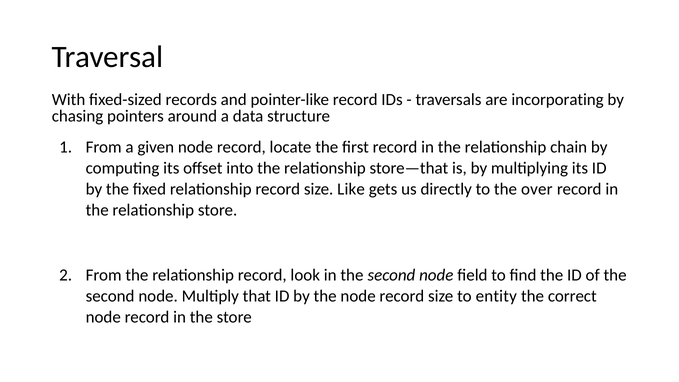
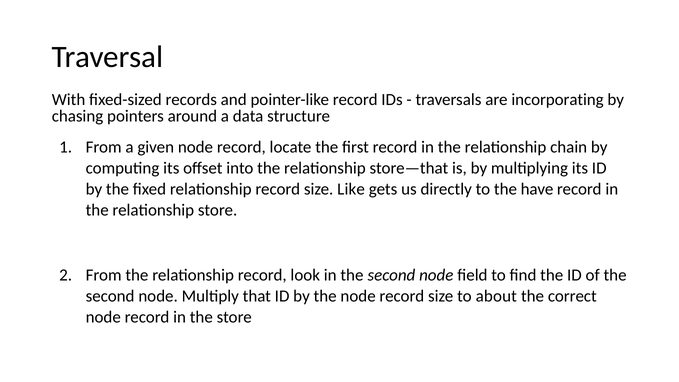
over: over -> have (537, 189)
entity: entity -> about (496, 296)
